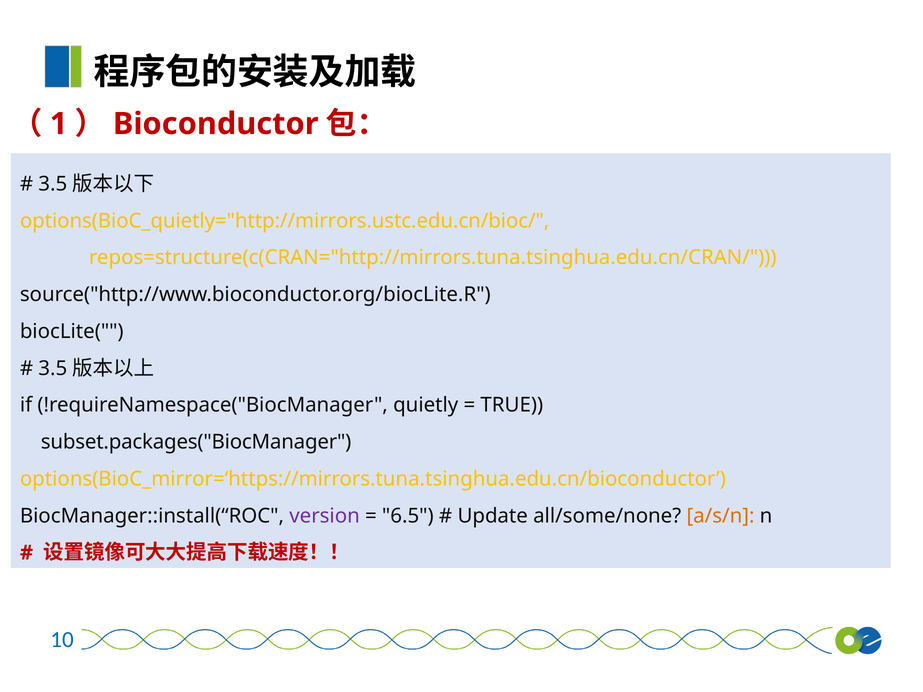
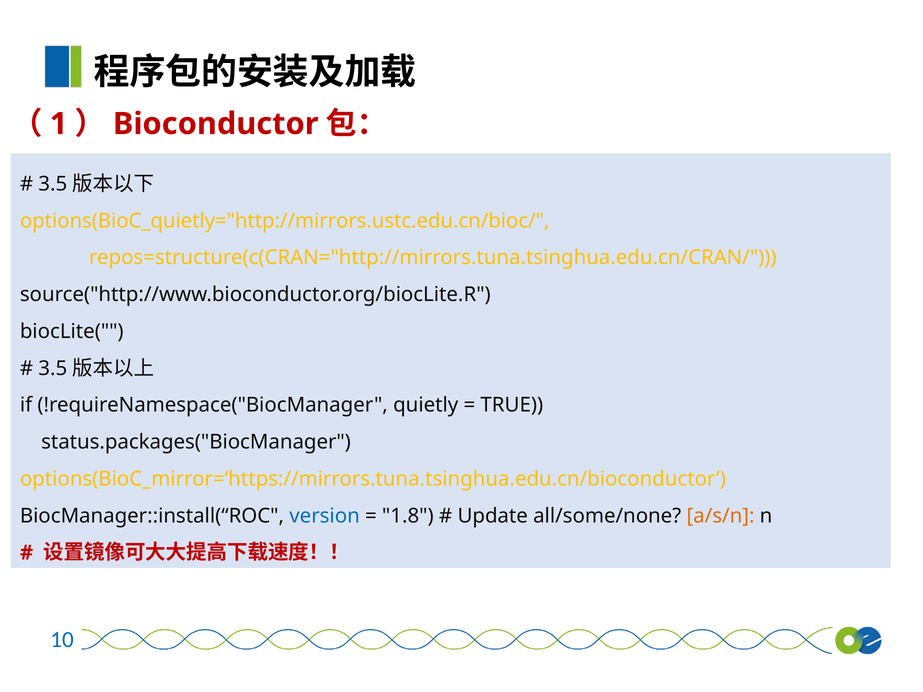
subset.packages("BiocManager: subset.packages("BiocManager -> status.packages("BiocManager (196, 442)
version colour: purple -> blue (325, 516)
6.5: 6.5 -> 1.8 (408, 516)
